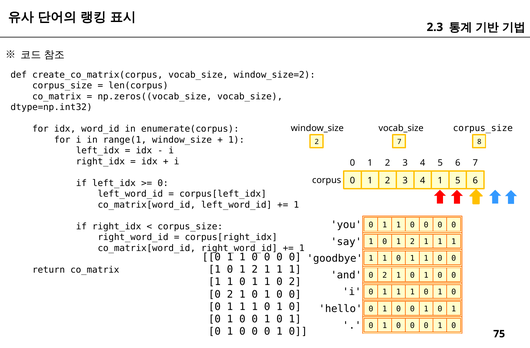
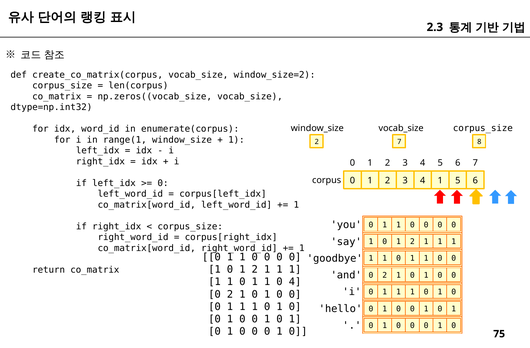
1 0 2: 2 -> 4 (295, 282)
